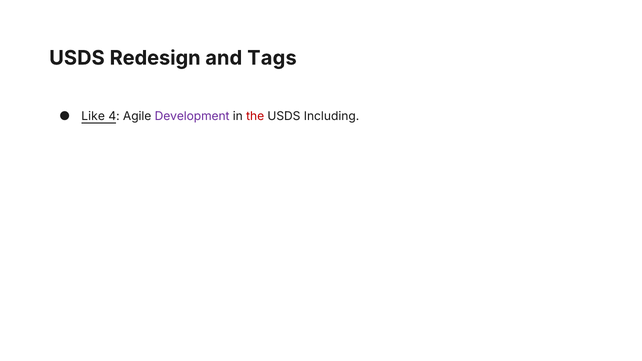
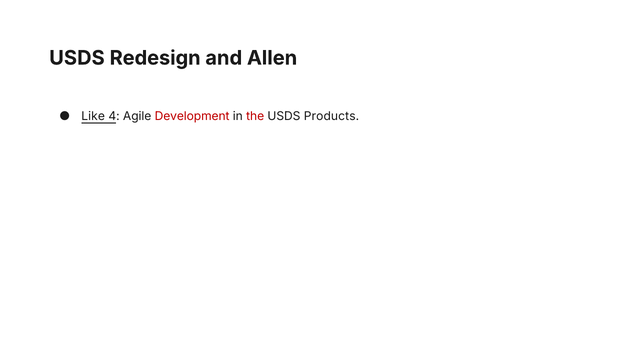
Tags: Tags -> Allen (272, 58)
Development colour: purple -> red (192, 117)
Including: Including -> Products (331, 117)
